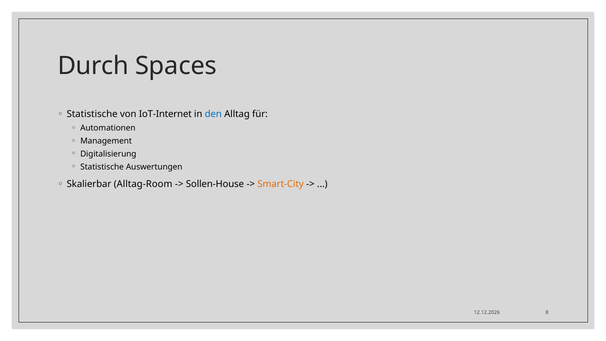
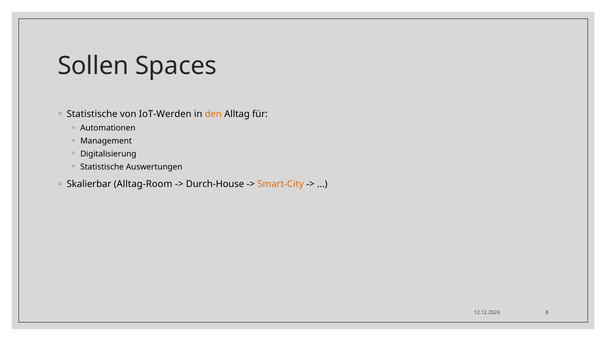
Durch: Durch -> Sollen (93, 66)
IoT-Internet: IoT-Internet -> IoT-Werden (165, 114)
den colour: blue -> orange (213, 114)
Sollen-House: Sollen-House -> Durch-House (215, 184)
